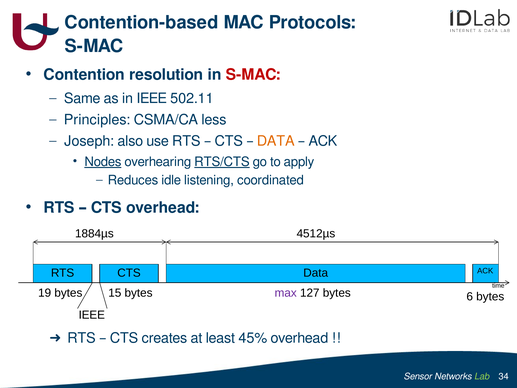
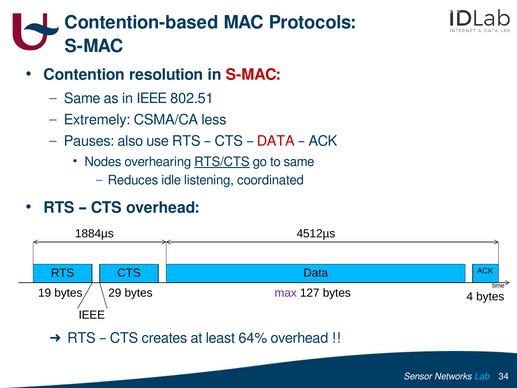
502.11: 502.11 -> 802.51 (192, 98)
Principles: Principles -> Extremely (97, 120)
Joseph: Joseph -> Pauses (89, 141)
DATA colour: orange -> red (276, 141)
Nodes underline: present -> none (103, 162)
to apply: apply -> same (299, 162)
15: 15 -> 29 (115, 293)
6: 6 -> 4 (470, 296)
45%: 45% -> 64% (253, 338)
Lab colour: light green -> light blue (482, 376)
